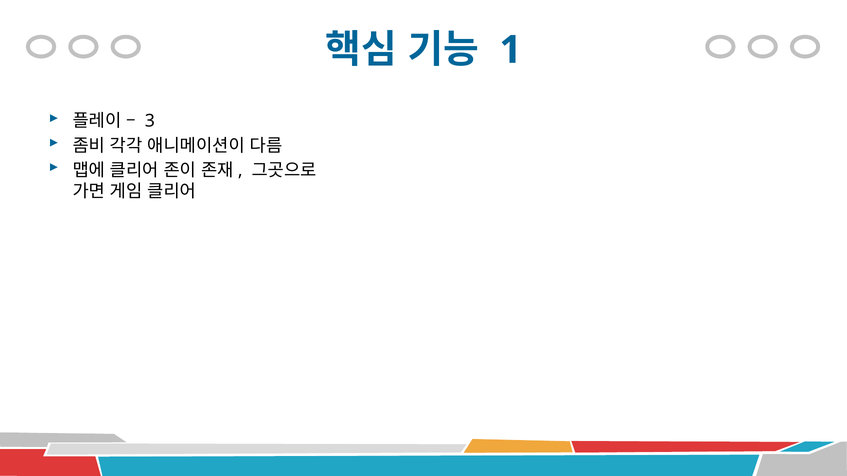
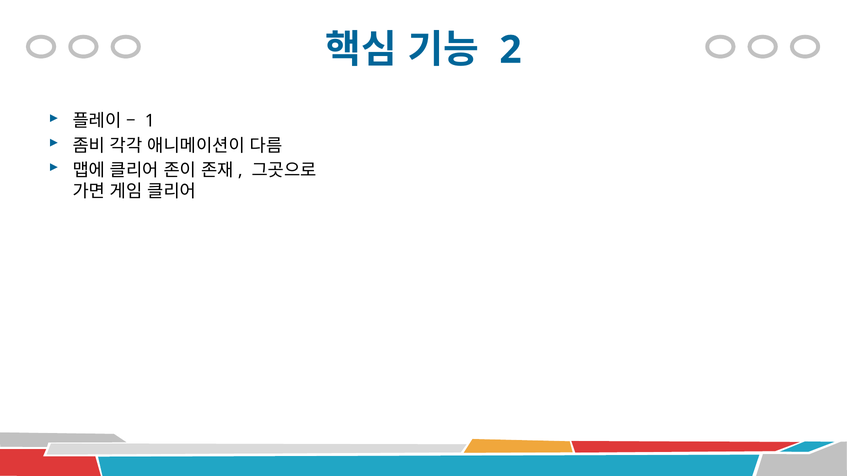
1: 1 -> 2 (511, 50)
3: 3 -> 1 (150, 121)
